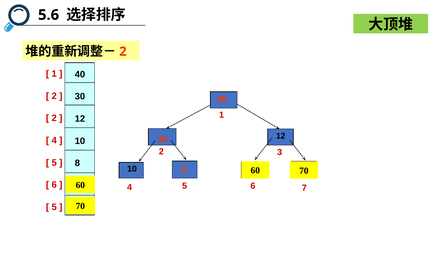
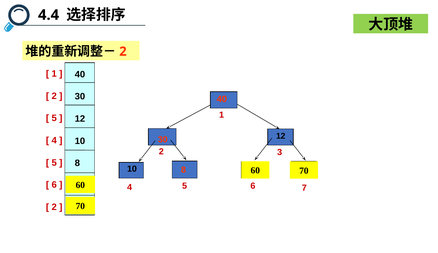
5.6: 5.6 -> 4.4 (49, 15)
2: 2 -> 5 (54, 118)
5: 5 -> 2 (54, 207)
